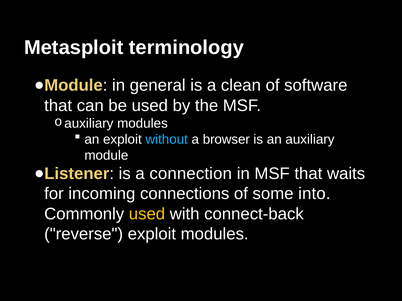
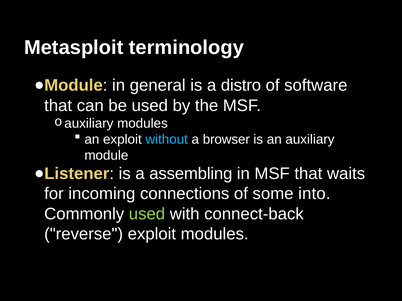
clean: clean -> distro (241, 86)
connection: connection -> assembling (191, 174)
used colour: yellow -> light green (147, 214)
